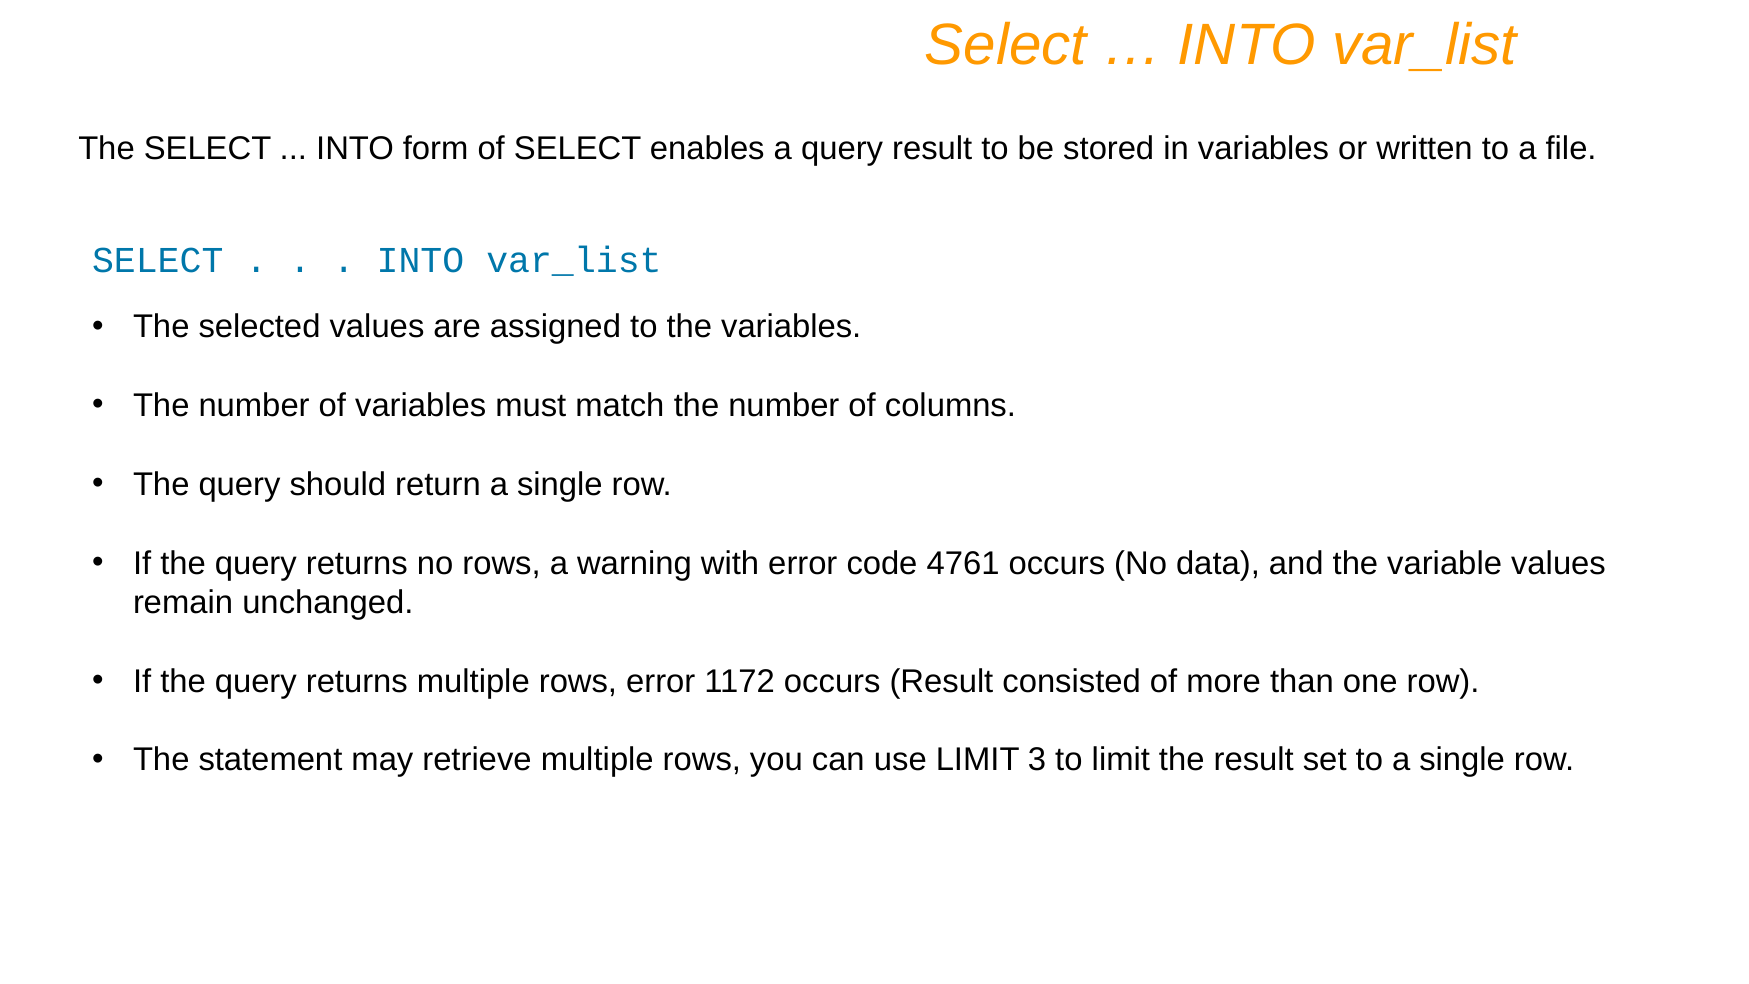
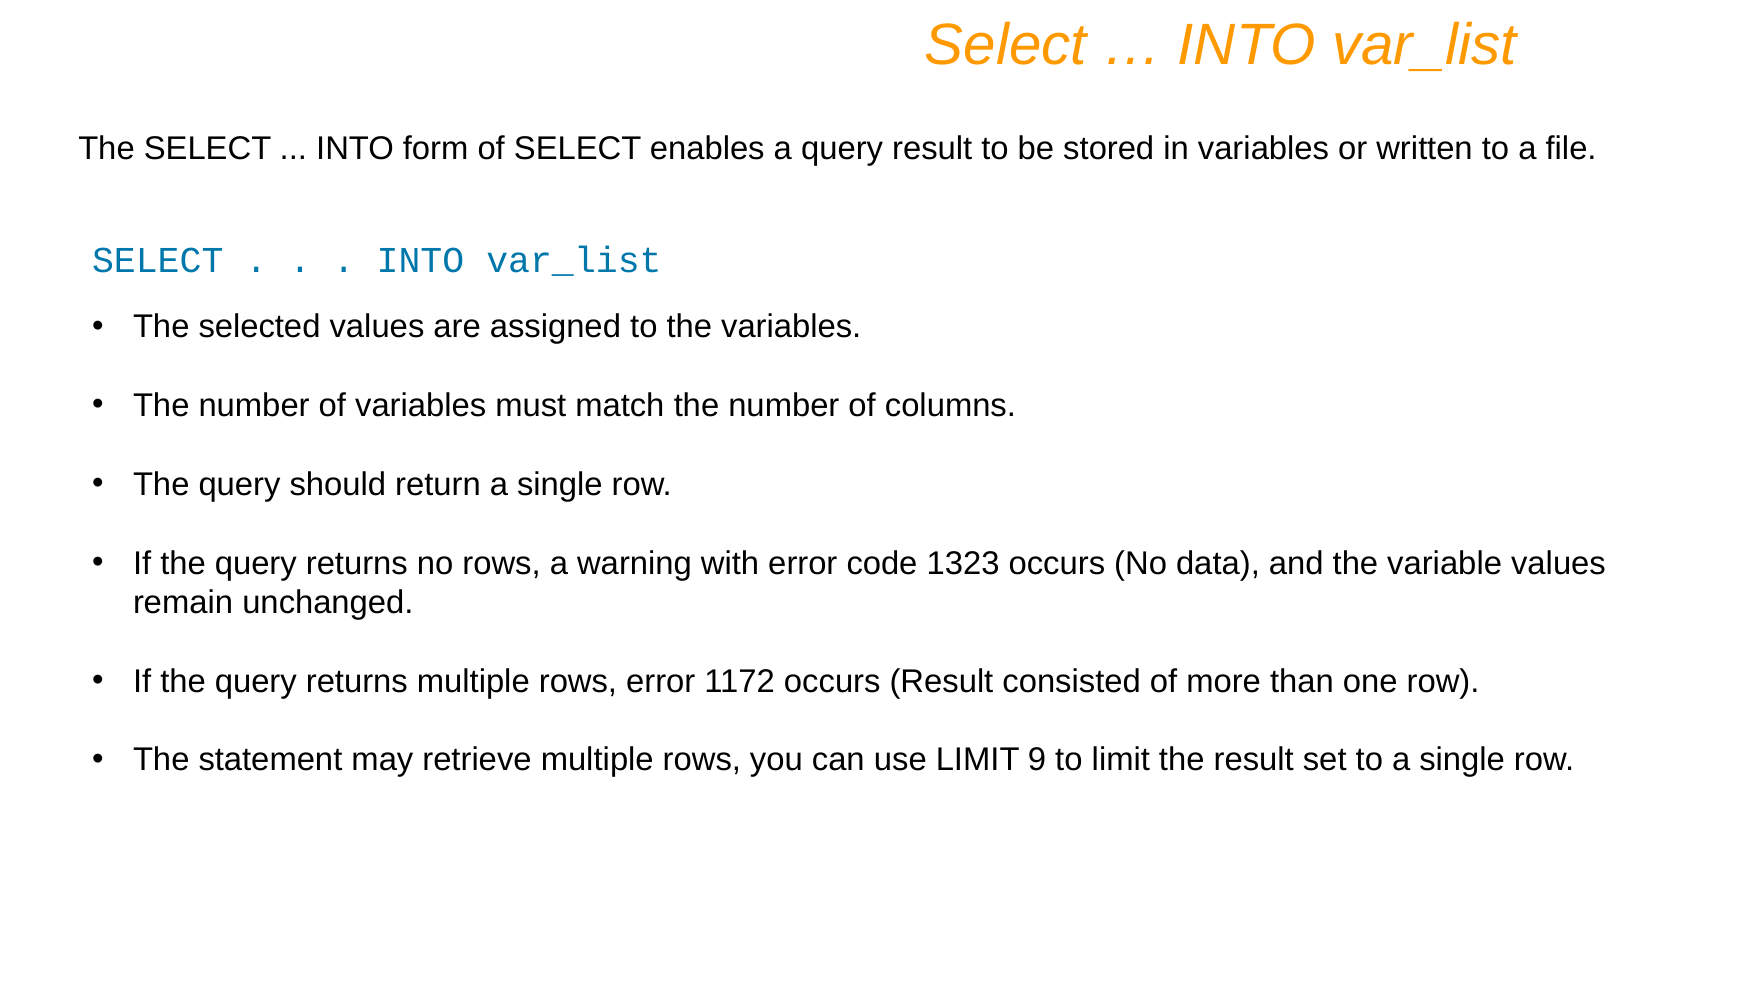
4761: 4761 -> 1323 (963, 563)
3: 3 -> 9 (1037, 760)
